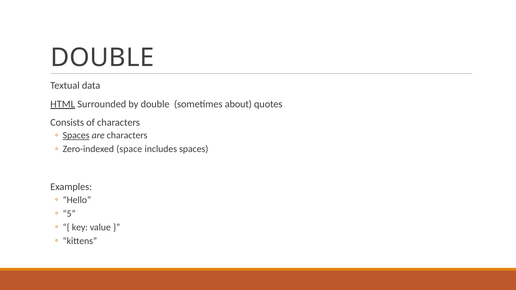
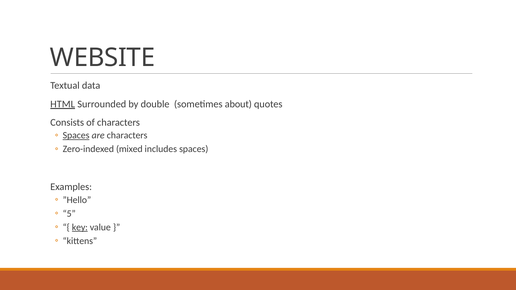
DOUBLE: DOUBLE -> WEBSITE (103, 58)
space: space -> mixed (129, 149)
key underline: none -> present (80, 227)
